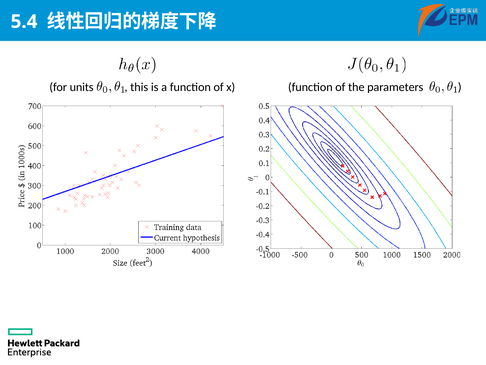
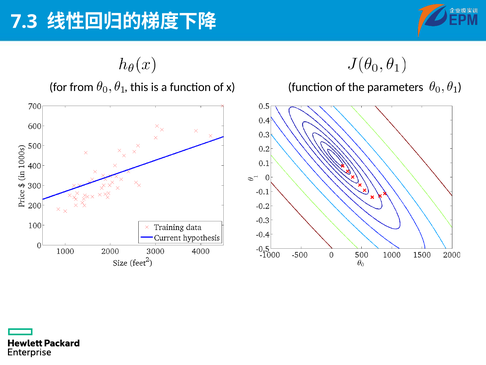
5.4: 5.4 -> 7.3 (24, 22)
units: units -> from (82, 87)
